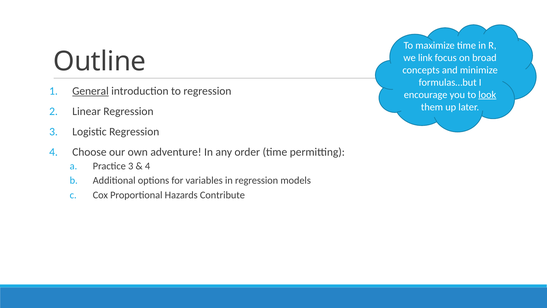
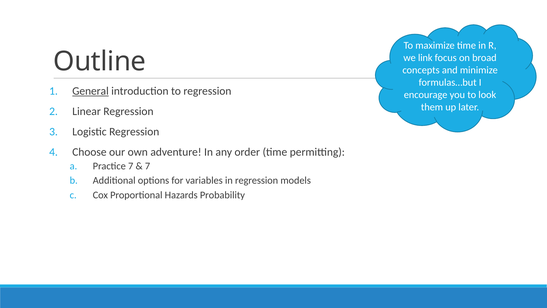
look underline: present -> none (487, 95)
Practice 3: 3 -> 7 (131, 166)
4: 4 -> 7 (148, 166)
Contribute: Contribute -> Probability (222, 195)
